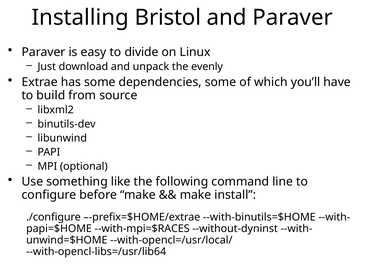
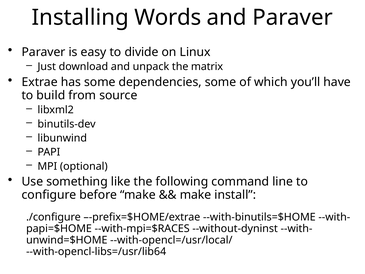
Bristol: Bristol -> Words (168, 18)
evenly: evenly -> matrix (207, 67)
